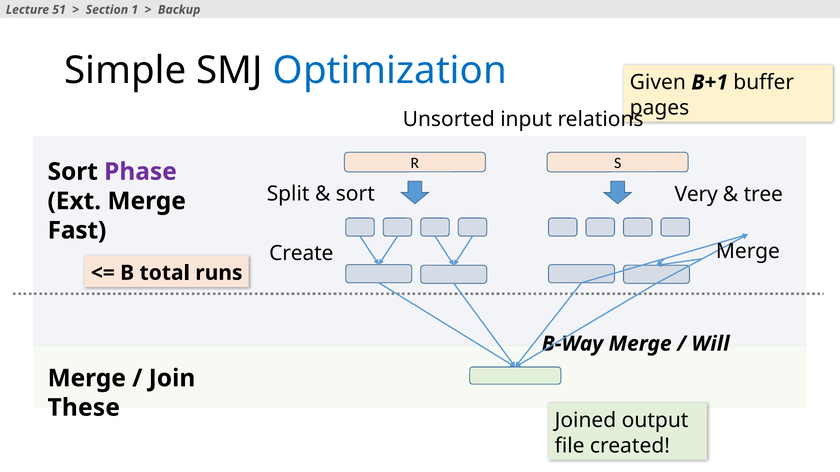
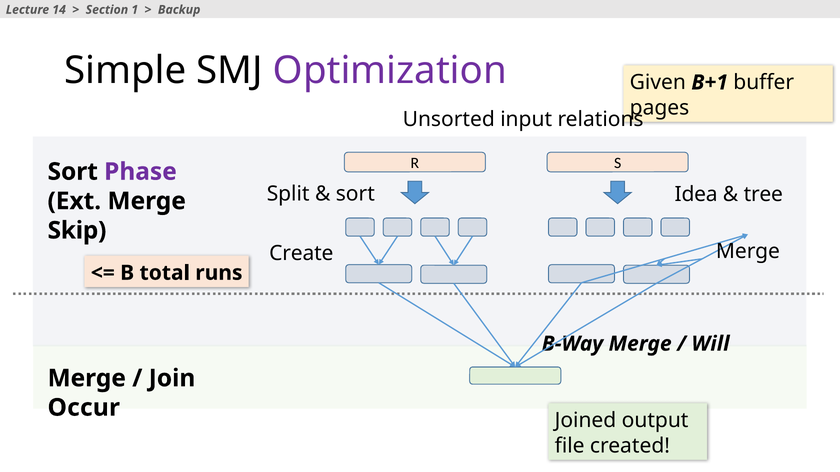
51: 51 -> 14 (59, 10)
Optimization colour: blue -> purple (390, 71)
Very: Very -> Idea (696, 195)
Fast: Fast -> Skip (77, 231)
These: These -> Occur (84, 408)
